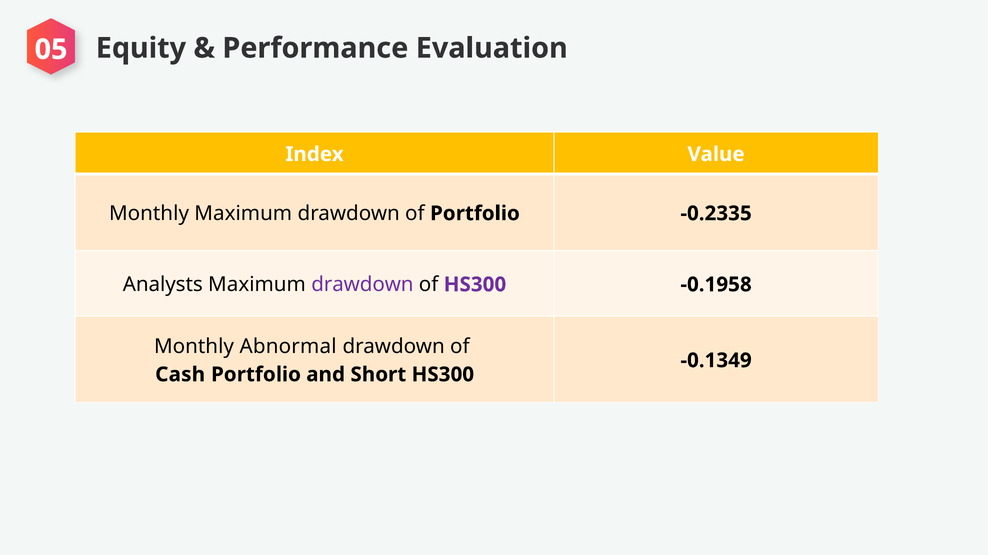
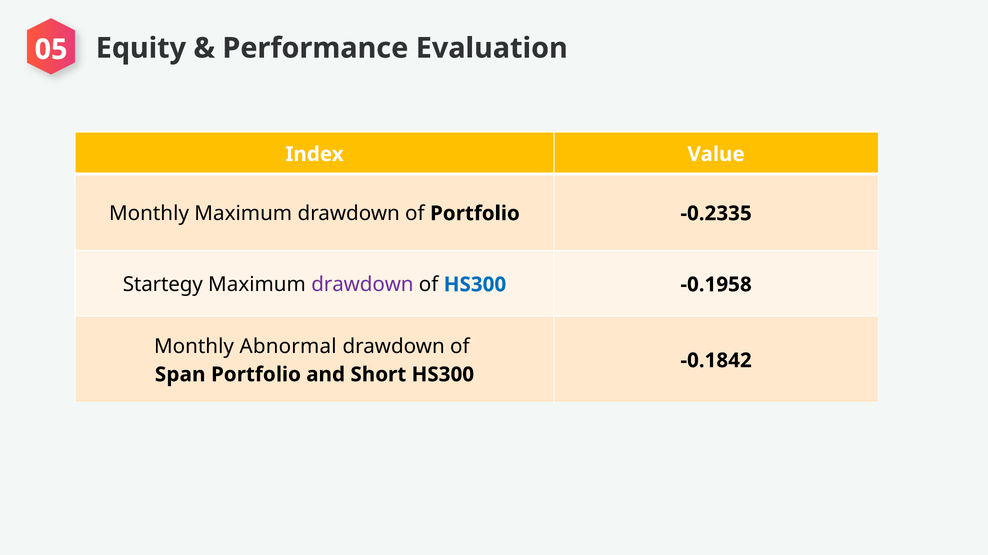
Analysts: Analysts -> Startegy (163, 285)
HS300 colour: purple -> blue (475, 285)
-0.1349: -0.1349 -> -0.1842 (716, 361)
Cash: Cash -> Span (180, 375)
